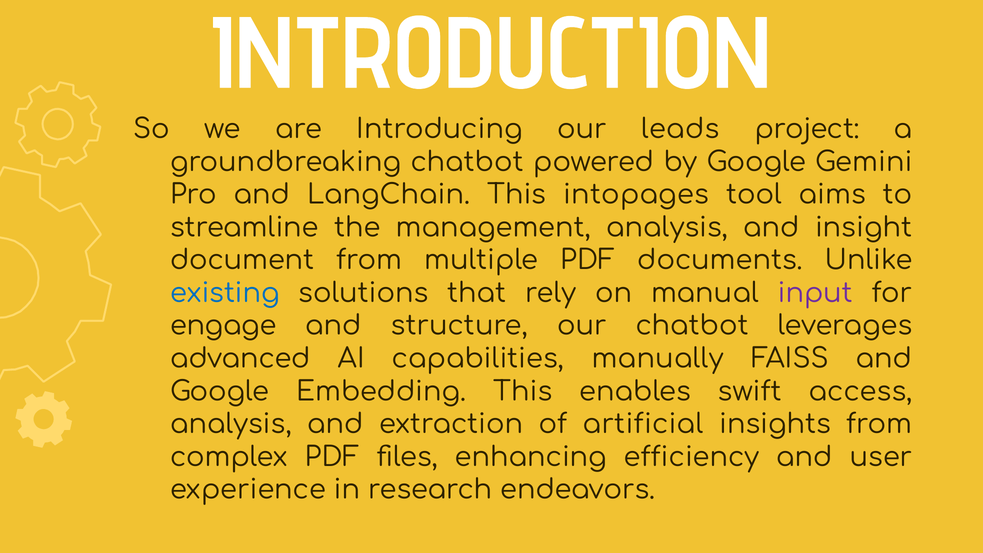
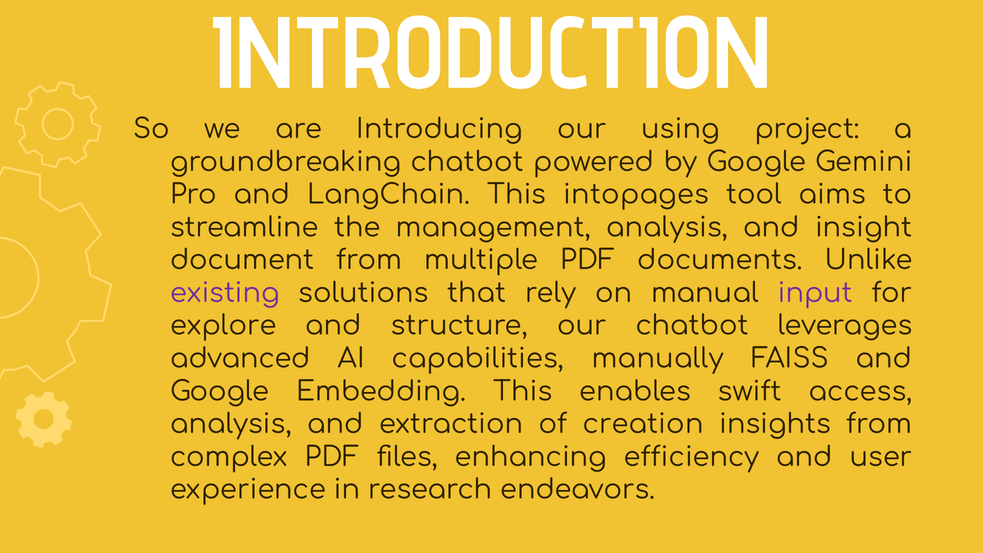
leads: leads -> using (681, 129)
existing colour: blue -> purple (225, 293)
engage: engage -> explore (223, 326)
artificial: artificial -> creation (643, 424)
